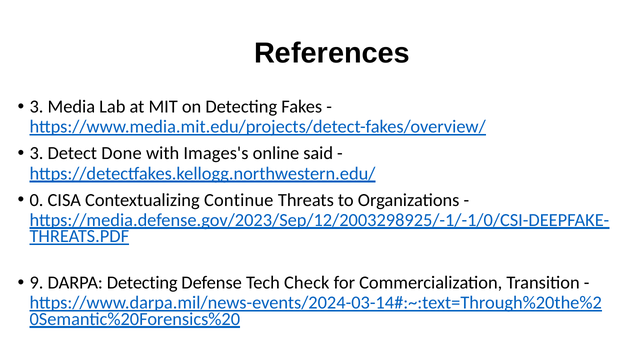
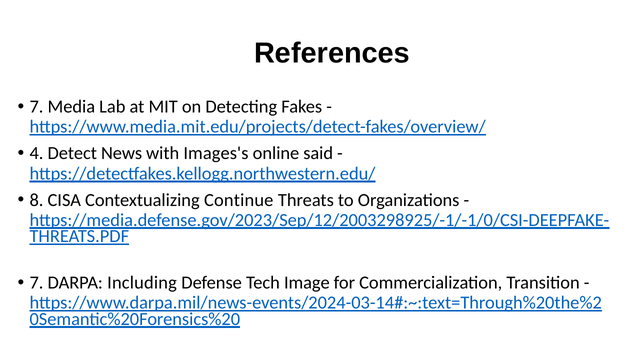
3: 3 -> 7 (37, 107)
3: 3 -> 4 (37, 153)
Done: Done -> News (122, 153)
0: 0 -> 8 (37, 200)
9: 9 -> 7 (37, 283)
DARPA Detecting: Detecting -> Including (142, 283)
Check: Check -> Image (307, 283)
